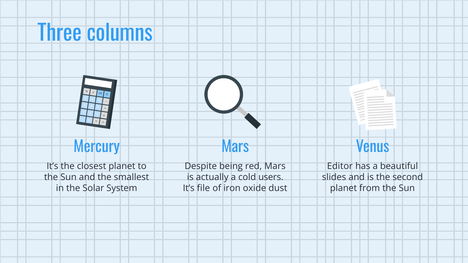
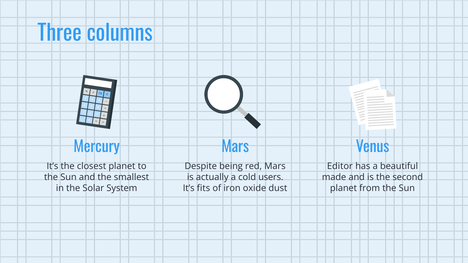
slides: slides -> made (334, 177)
file: file -> fits (204, 188)
